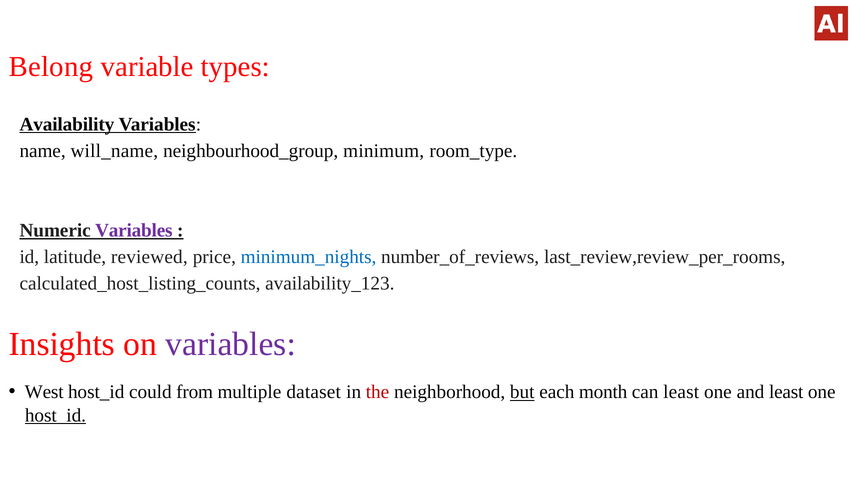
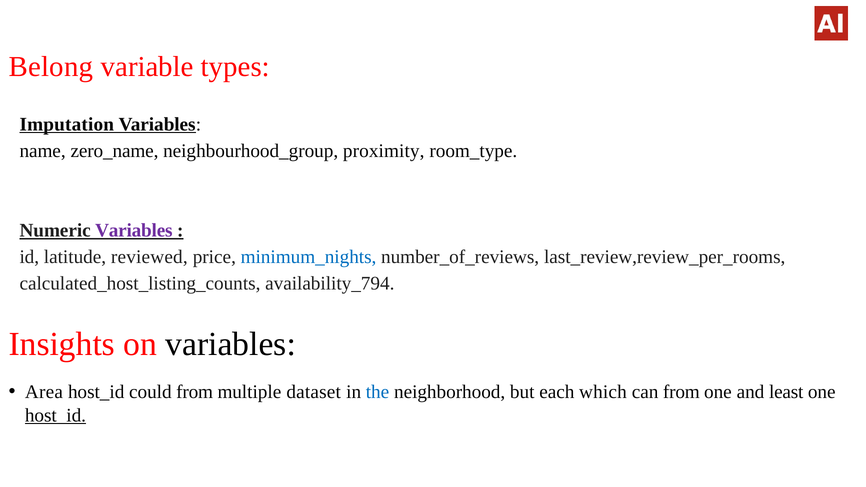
Availability: Availability -> Imputation (67, 124)
will_name: will_name -> zero_name (114, 151)
minimum: minimum -> proximity (384, 151)
availability_123: availability_123 -> availability_794 (330, 283)
variables colour: purple -> black (231, 344)
West: West -> Area (44, 392)
the colour: red -> blue (378, 392)
but underline: present -> none (522, 392)
month: month -> which (603, 392)
can least: least -> from (681, 392)
